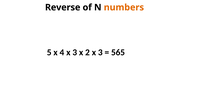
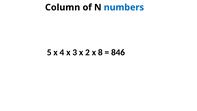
Reverse: Reverse -> Column (63, 7)
numbers colour: orange -> blue (124, 7)
2 x 3: 3 -> 8 (100, 52)
565: 565 -> 846 (118, 52)
